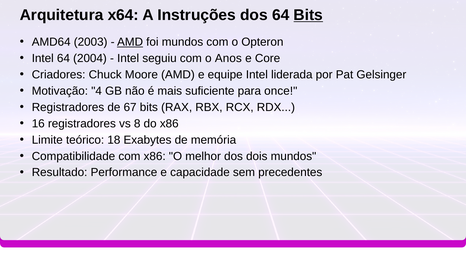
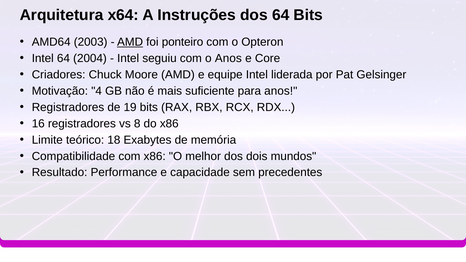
Bits underline: present -> none (308, 15)
foi mundos: mundos -> ponteiro (183, 42)
para once: once -> anos (281, 91)
67: 67 -> 19 (130, 107)
